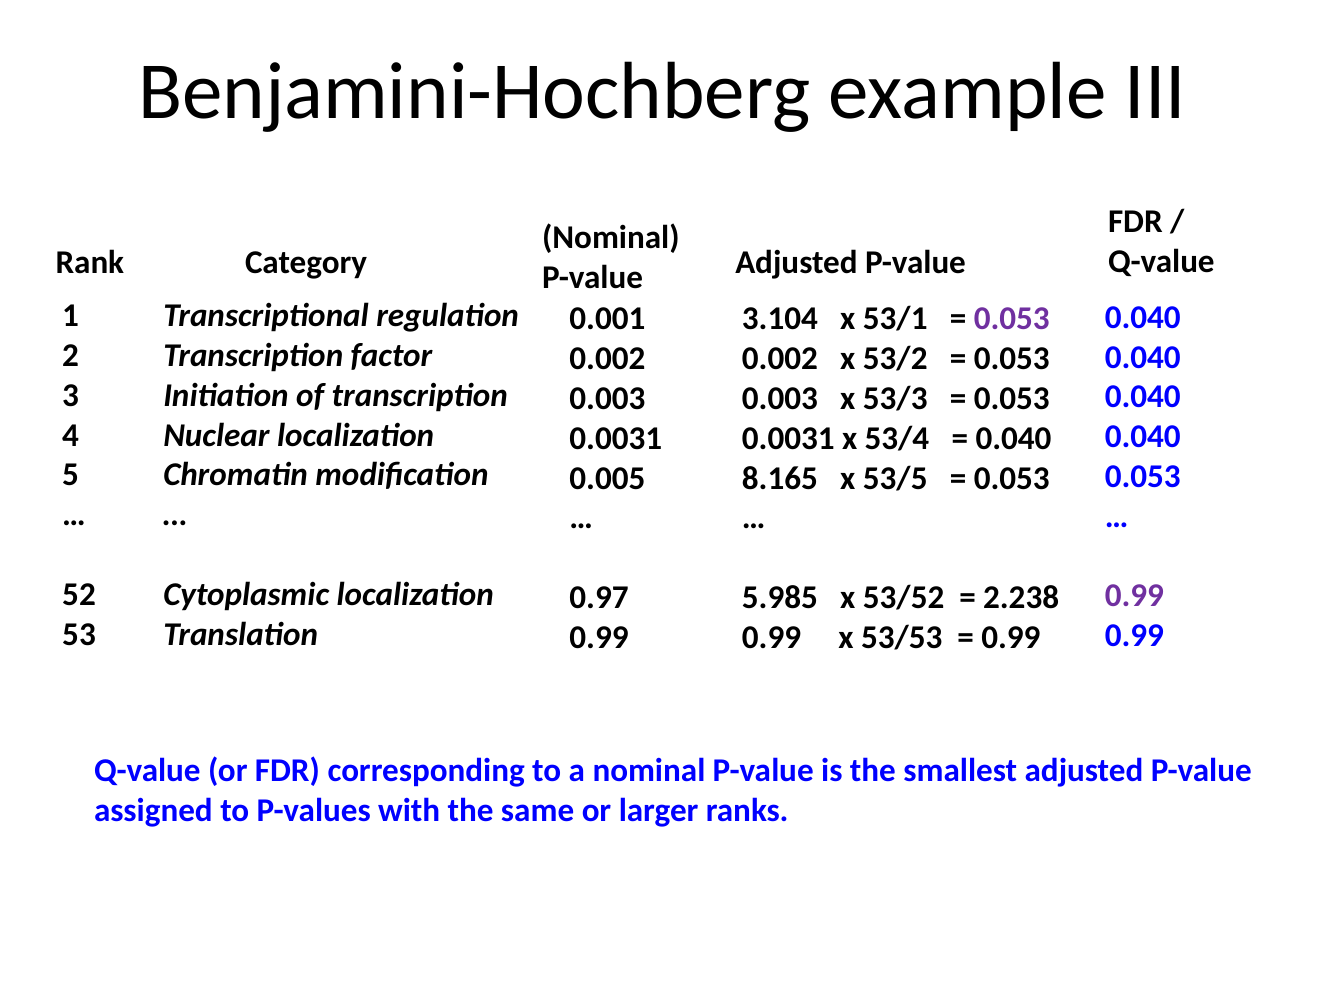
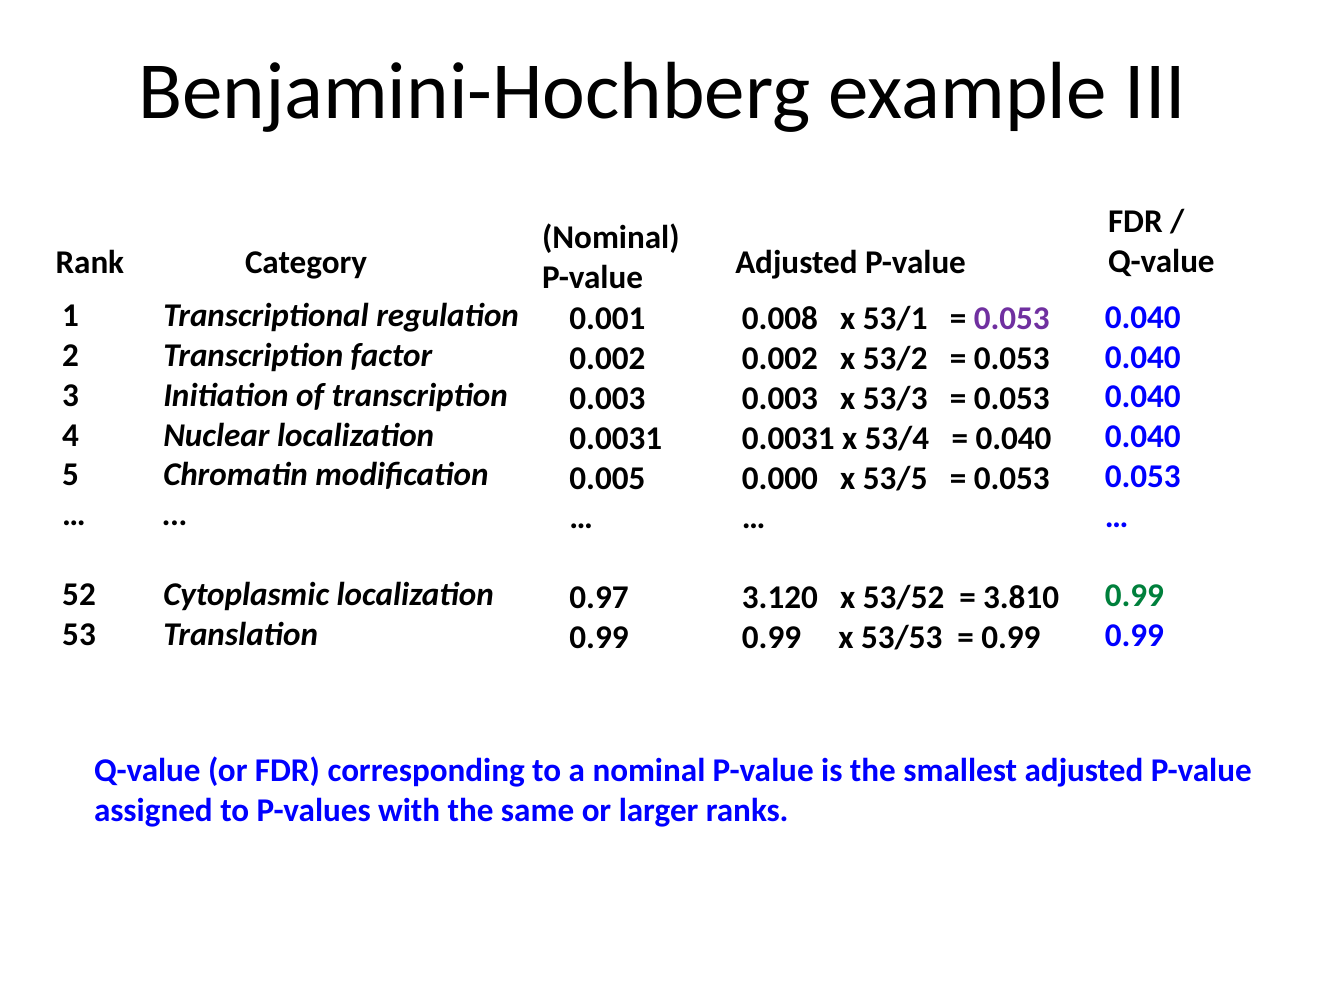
3.104: 3.104 -> 0.008 (780, 319)
8.165: 8.165 -> 0.000 (780, 478)
0.99 colour: purple -> green (1134, 596)
5.985: 5.985 -> 3.120 (780, 597)
2.238: 2.238 -> 3.810 (1021, 597)
